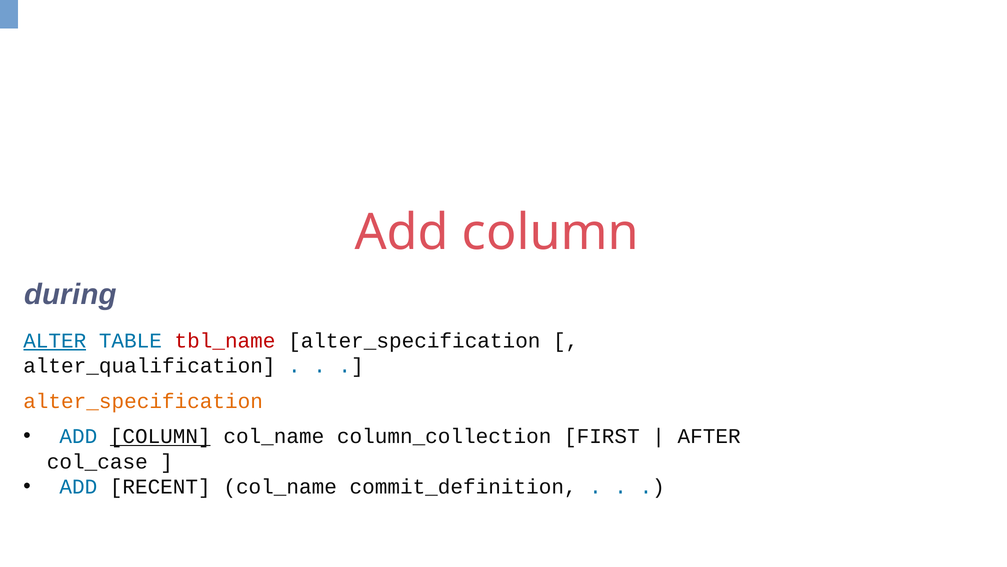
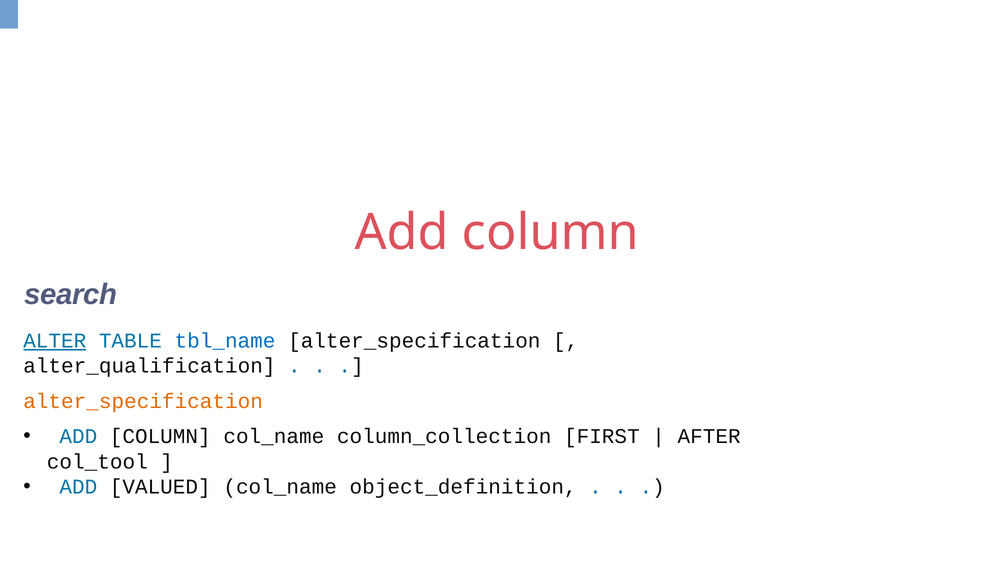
during: during -> search (71, 294)
tbl_name colour: red -> blue (225, 340)
COLUMN underline: present -> none (160, 436)
col_case: col_case -> col_tool (97, 461)
RECENT: RECENT -> VALUED (160, 486)
commit_definition: commit_definition -> object_definition (463, 486)
